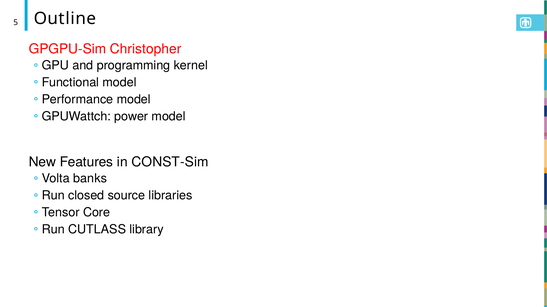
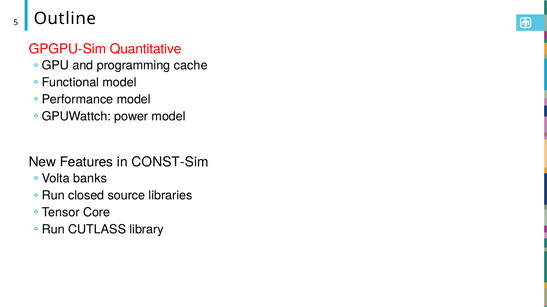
Christopher: Christopher -> Quantitative (146, 49)
kernel: kernel -> cache (191, 66)
